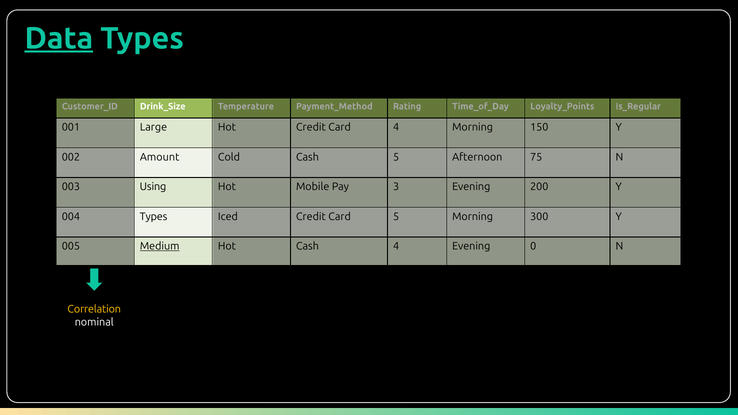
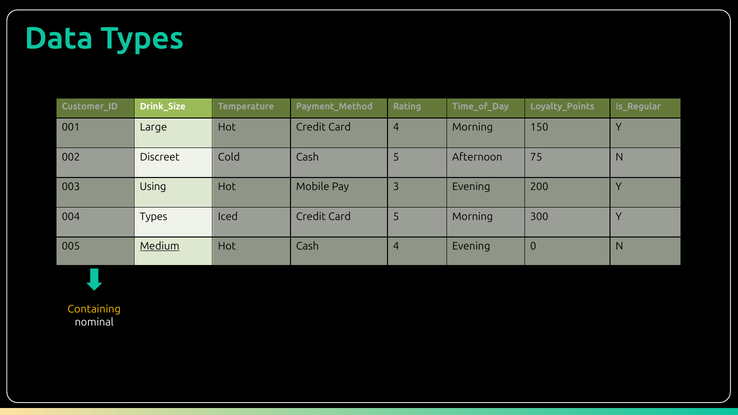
Data underline: present -> none (59, 38)
Amount: Amount -> Discreet (160, 157)
Correlation: Correlation -> Containing (94, 309)
